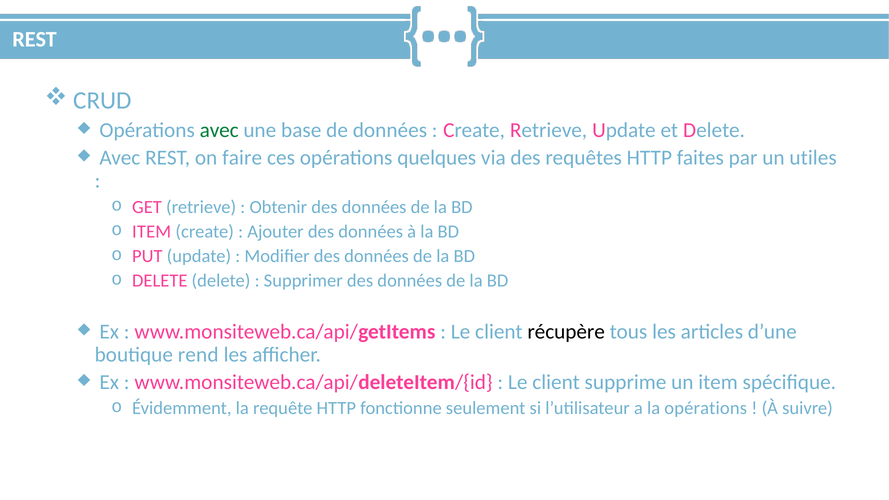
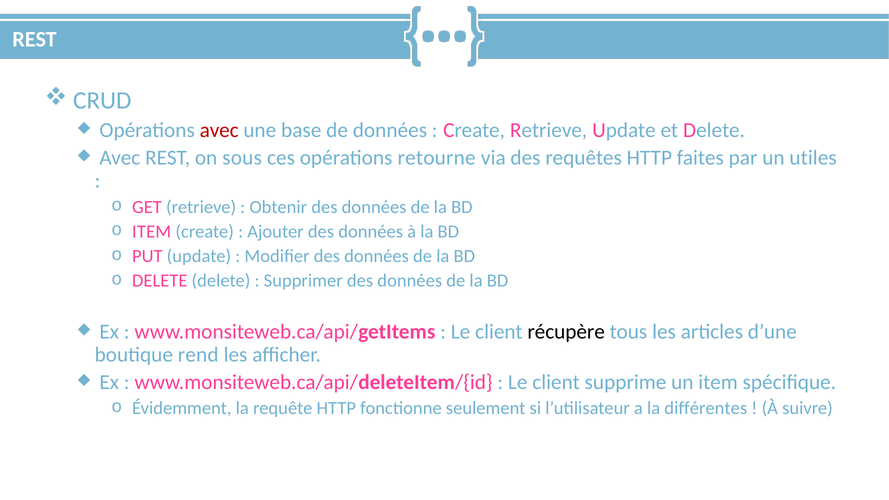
avec colour: green -> red (219, 130)
faire: faire -> sous (242, 158)
quelques: quelques -> retourne (437, 158)
la opérations: opérations -> différentes (706, 408)
